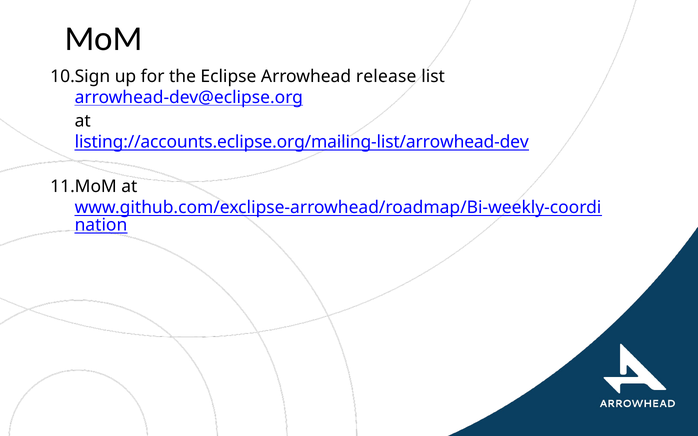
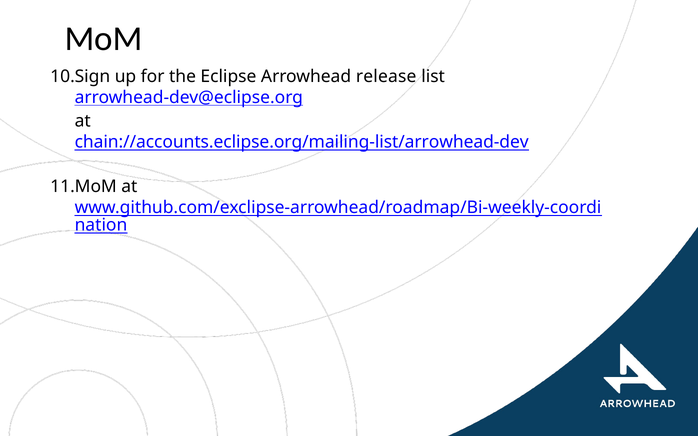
listing://accounts.eclipse.org/mailing-list/arrowhead-dev: listing://accounts.eclipse.org/mailing-list/arrowhead-dev -> chain://accounts.eclipse.org/mailing-list/arrowhead-dev (302, 142)
